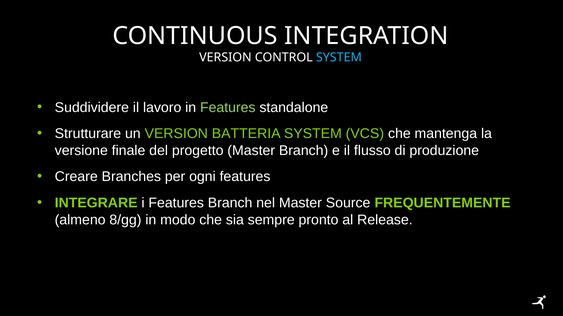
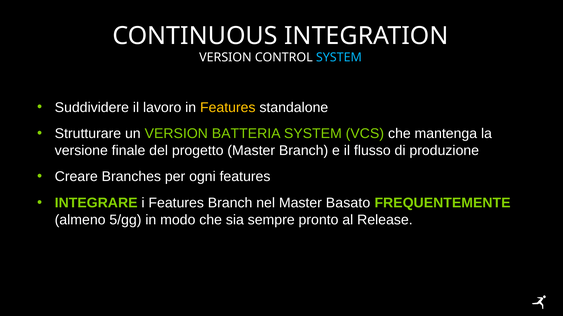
Features colour: light green -> yellow (228, 108)
Source: Source -> Basato (348, 203)
8/gg: 8/gg -> 5/gg (125, 220)
